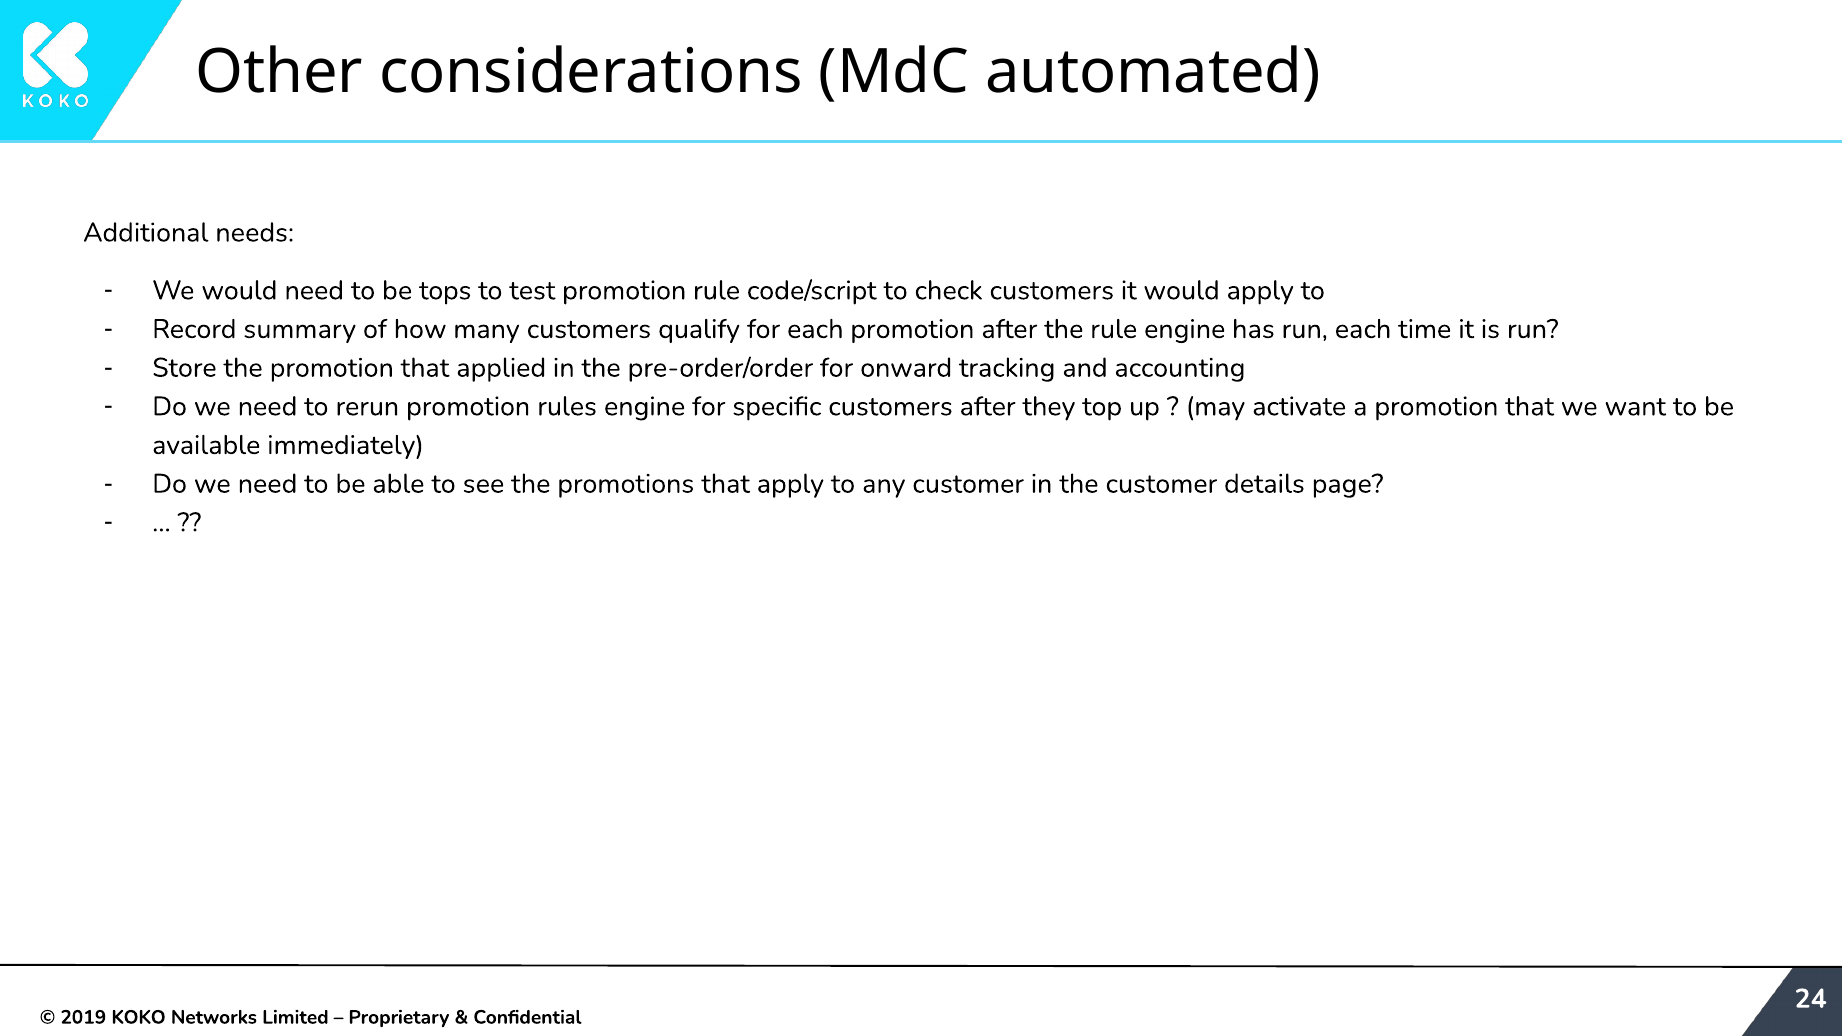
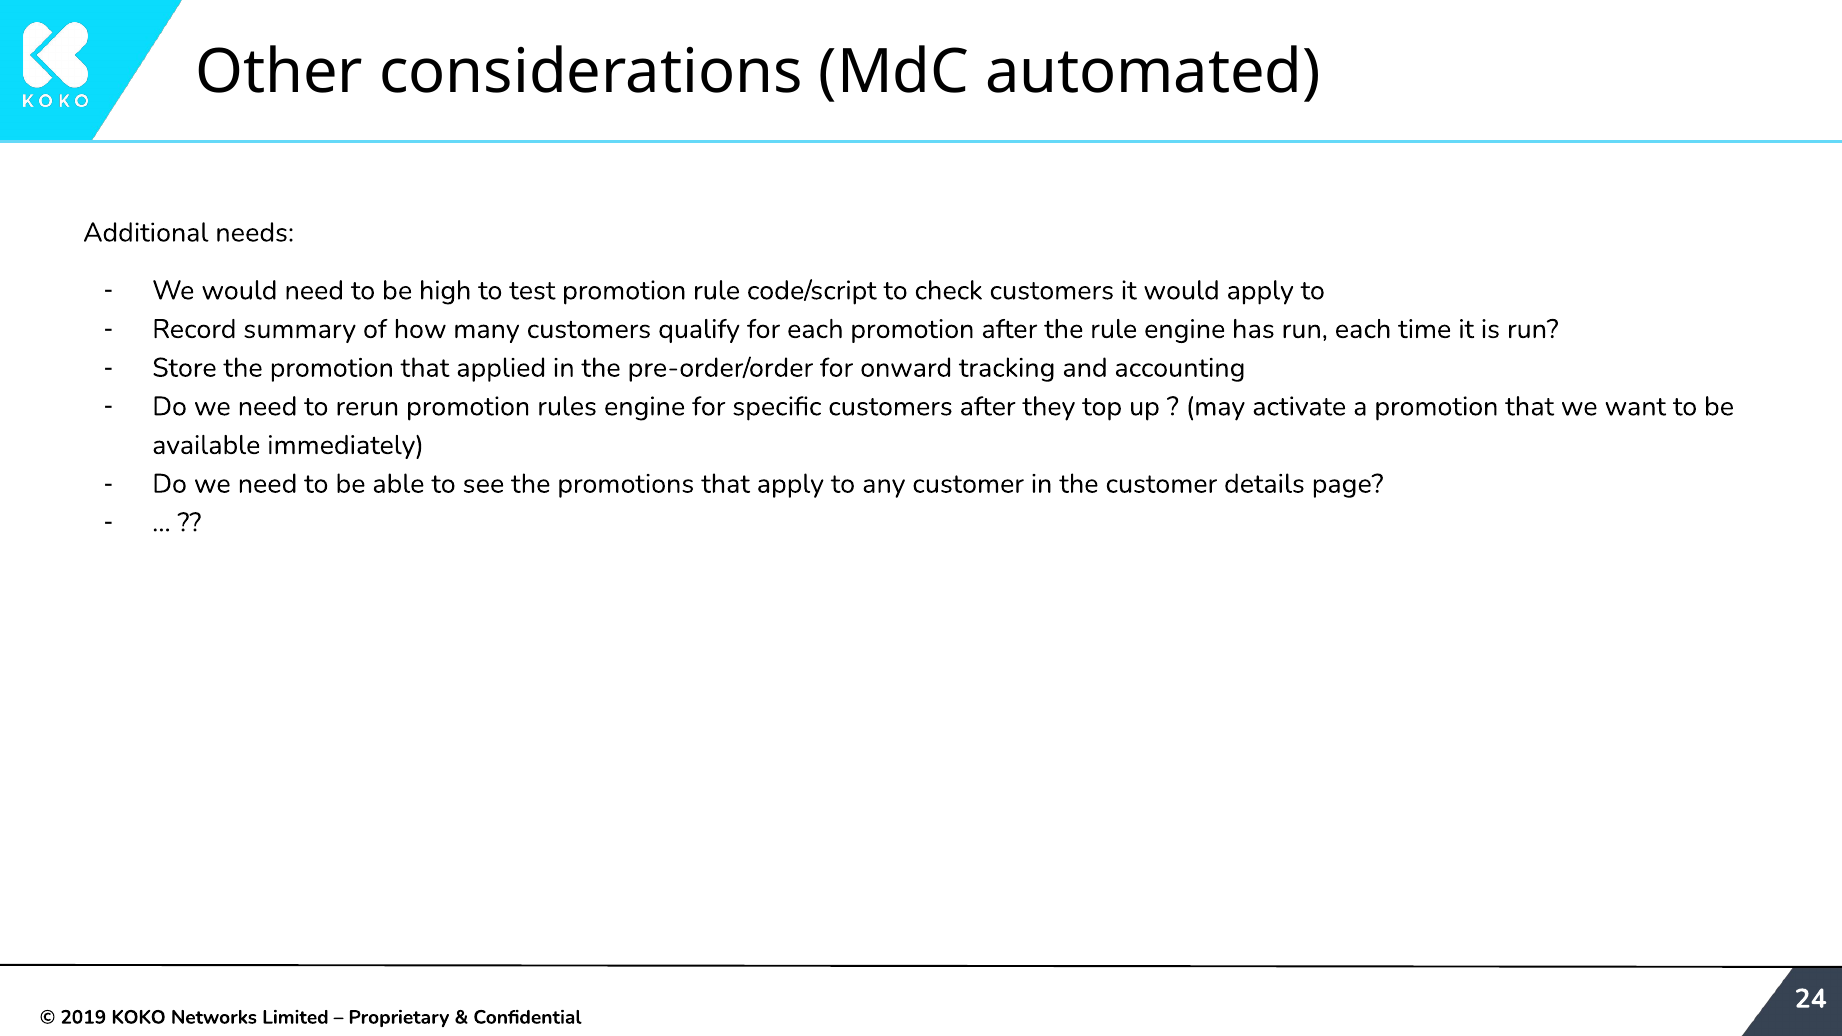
tops: tops -> high (445, 290)
